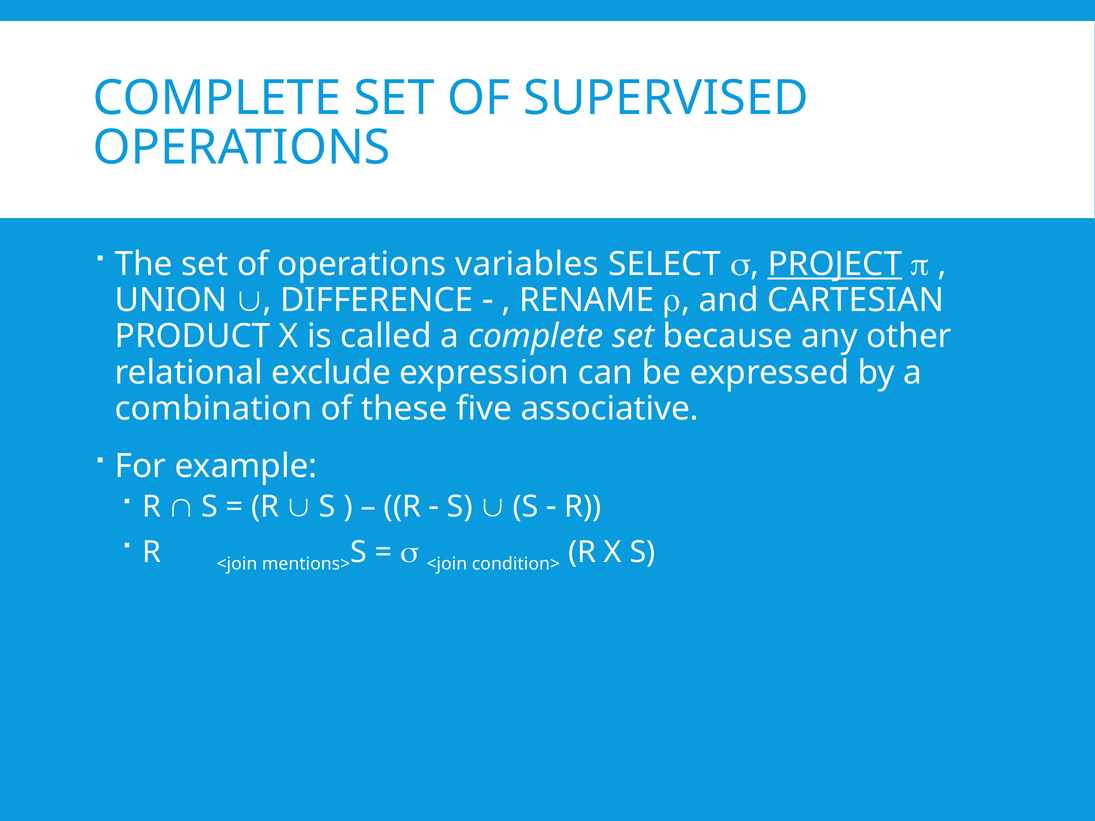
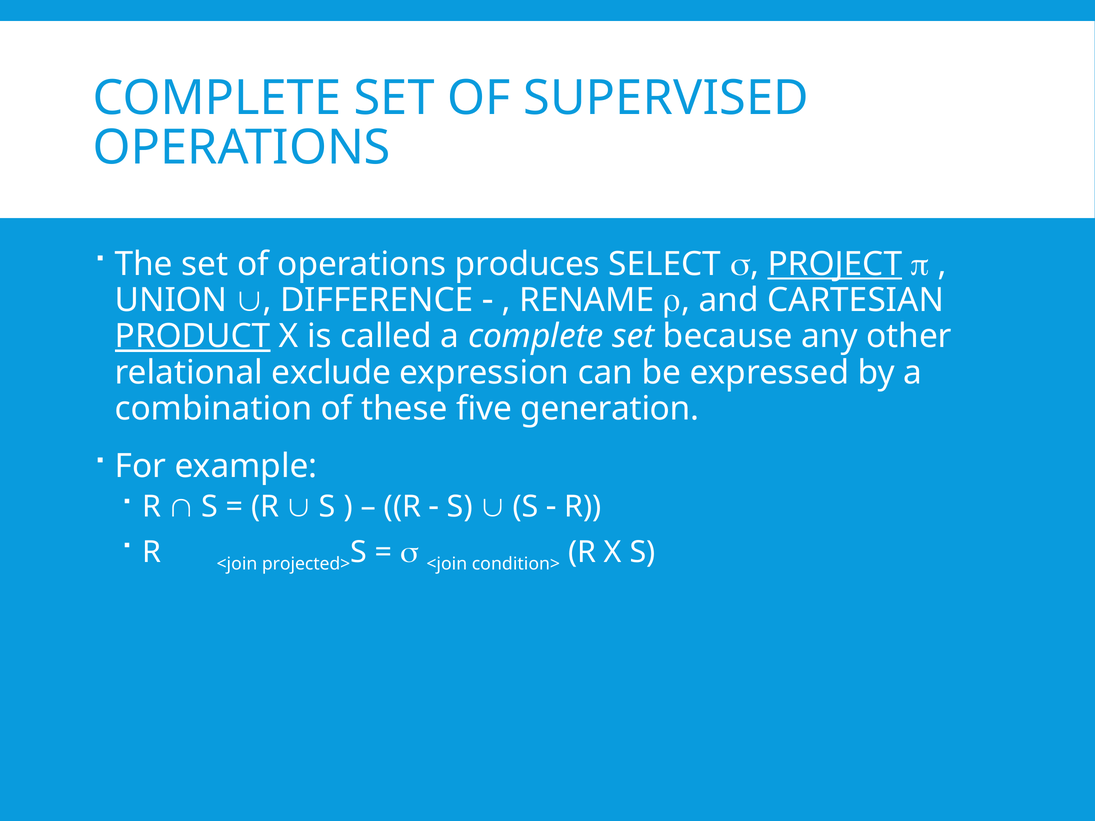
variables: variables -> produces (527, 264)
PRODUCT underline: none -> present (193, 336)
associative: associative -> generation (610, 409)
mentions>: mentions> -> projected> (306, 564)
